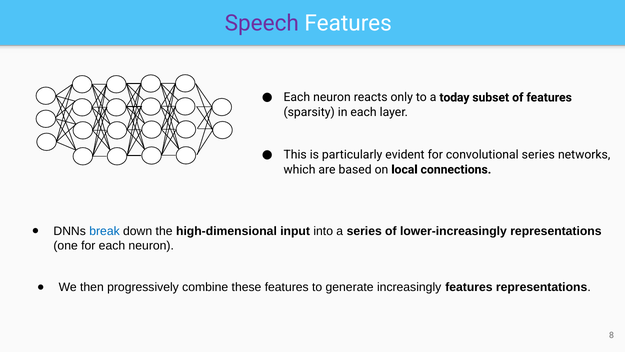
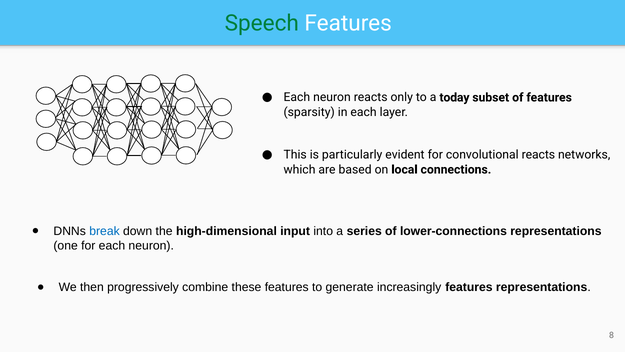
Speech colour: purple -> green (262, 23)
convolutional series: series -> reacts (538, 155)
lower-increasingly: lower-increasingly -> lower-connections (453, 231)
